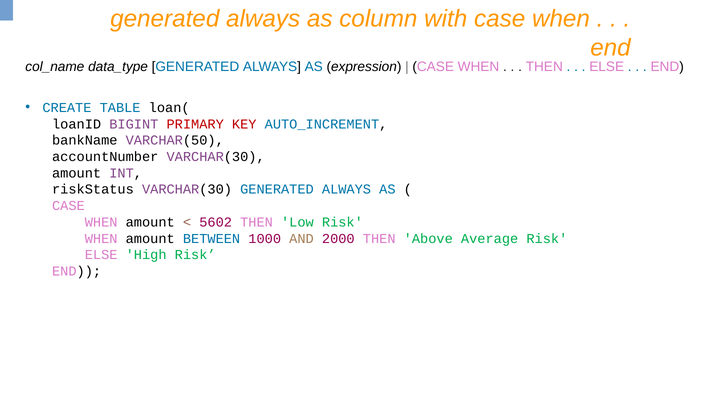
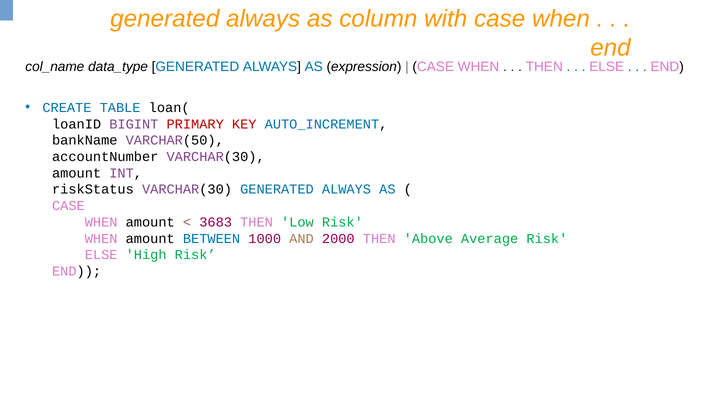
5602: 5602 -> 3683 (216, 222)
